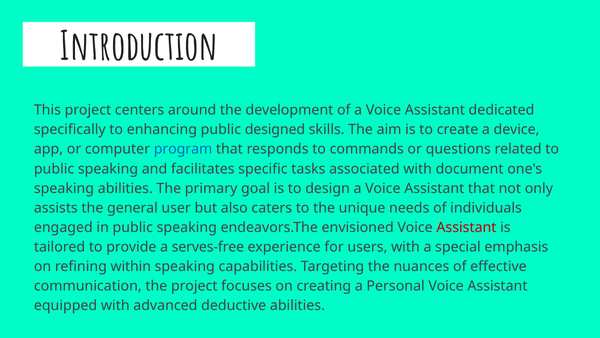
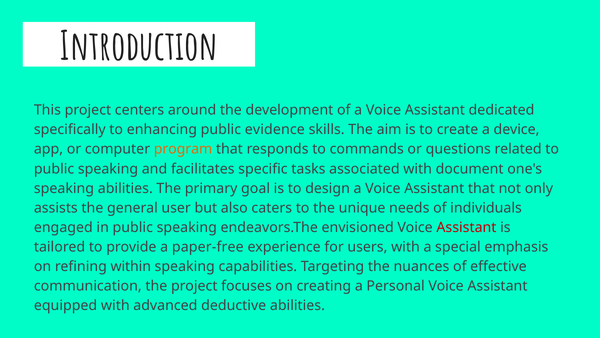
designed: designed -> evidence (275, 130)
program colour: blue -> orange (183, 149)
serves-free: serves-free -> paper-free (208, 247)
